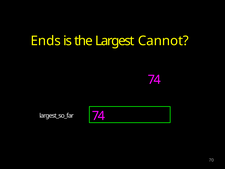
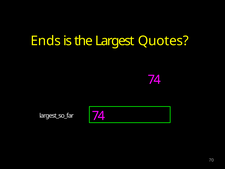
Cannot: Cannot -> Quotes (163, 41)
